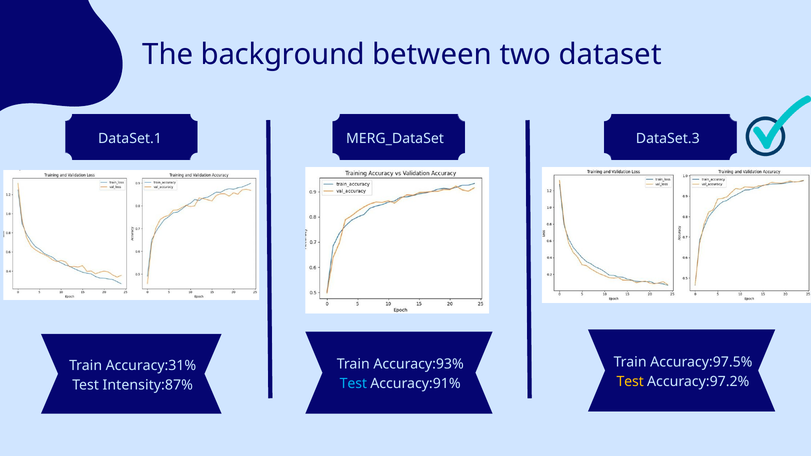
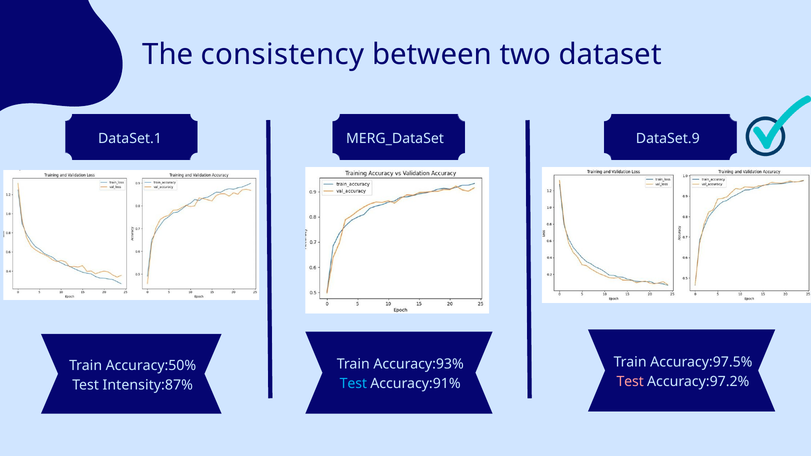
background: background -> consistency (283, 54)
DataSet.3: DataSet.3 -> DataSet.9 (668, 139)
Accuracy:31%: Accuracy:31% -> Accuracy:50% (151, 366)
Test colour: yellow -> pink (630, 382)
